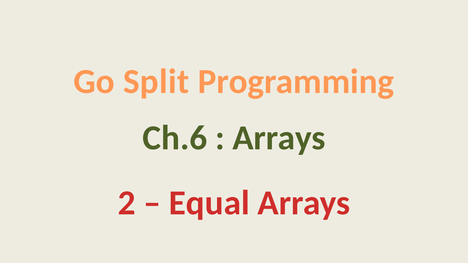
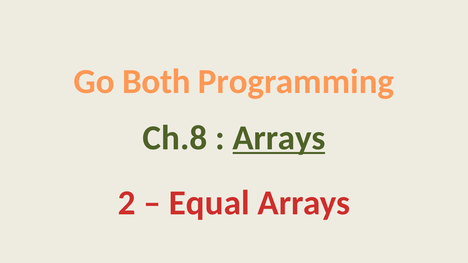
Split: Split -> Both (156, 82)
Ch.6: Ch.6 -> Ch.8 (175, 138)
Arrays underline: none -> present (279, 138)
